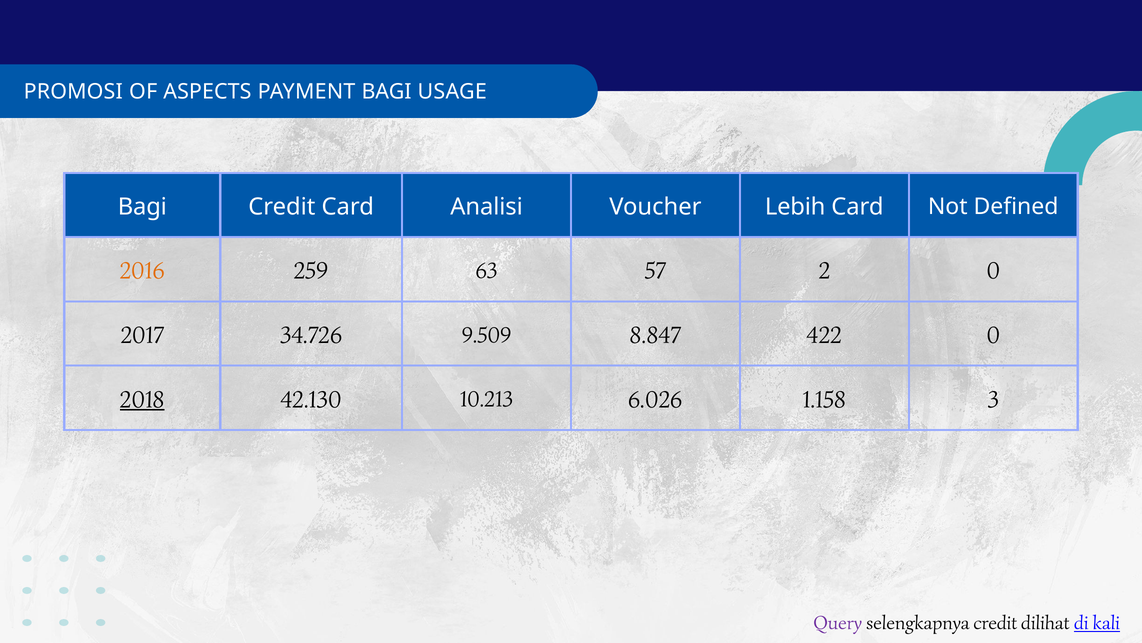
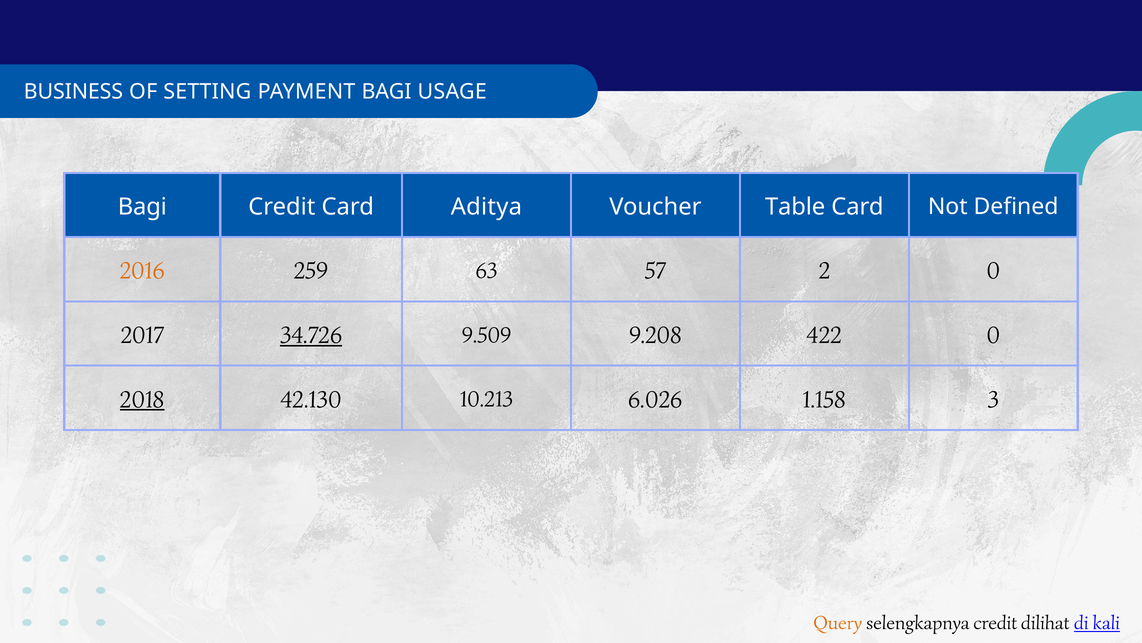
PROMOSI: PROMOSI -> BUSINESS (73, 92)
ASPECTS: ASPECTS -> SETTING (207, 92)
Analisi: Analisi -> Aditya (486, 207)
Lebih: Lebih -> Table (795, 207)
34.726 underline: none -> present (311, 335)
8.847: 8.847 -> 9.208 (655, 335)
Query colour: purple -> orange (838, 622)
